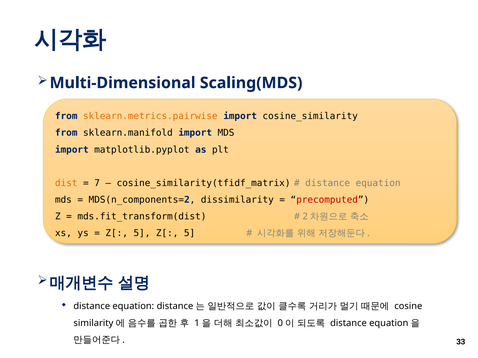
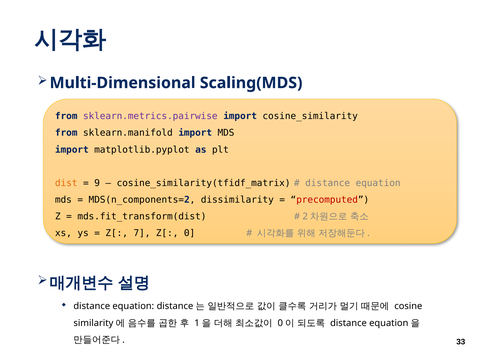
sklearn.metrics.pairwise colour: orange -> purple (150, 116)
7: 7 -> 9 (97, 183)
5: 5 -> 7 (142, 233)
5: 5 -> 0 (190, 233)
